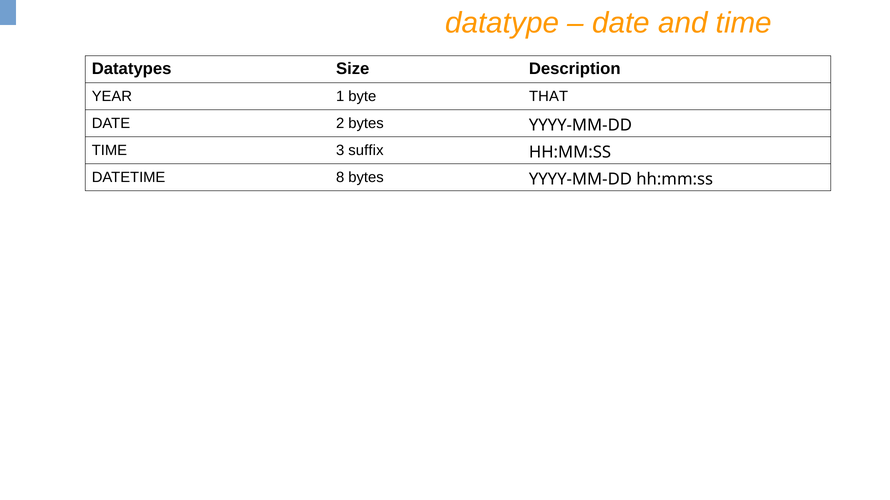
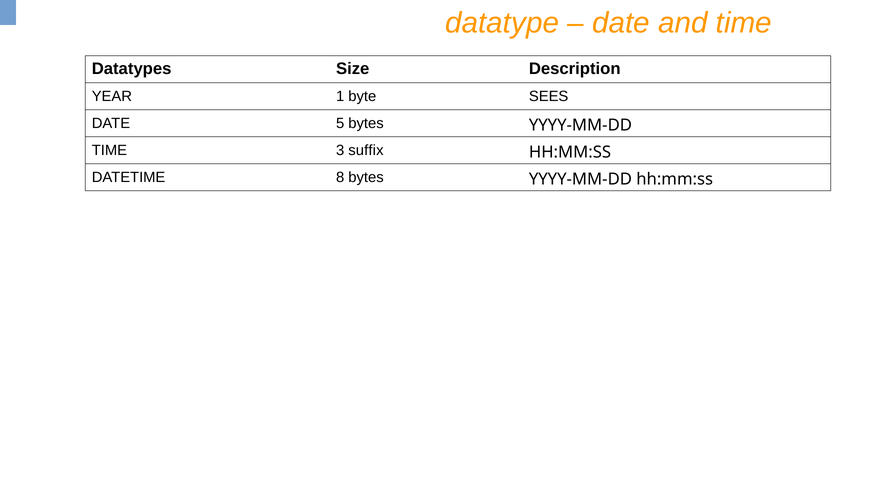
THAT: THAT -> SEES (549, 97)
2: 2 -> 5 (340, 124)
